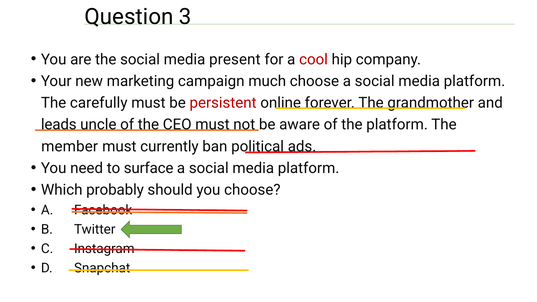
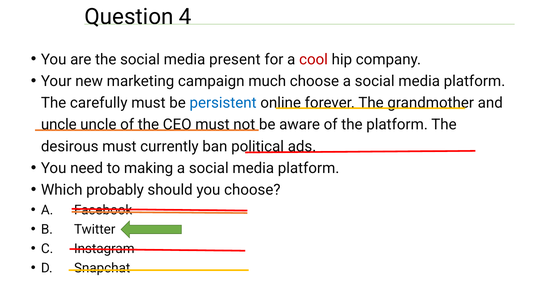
3: 3 -> 4 (185, 17)
persistent colour: red -> blue (223, 103)
leads: leads -> uncle (59, 125)
member: member -> desirous (70, 146)
surface: surface -> making (149, 168)
